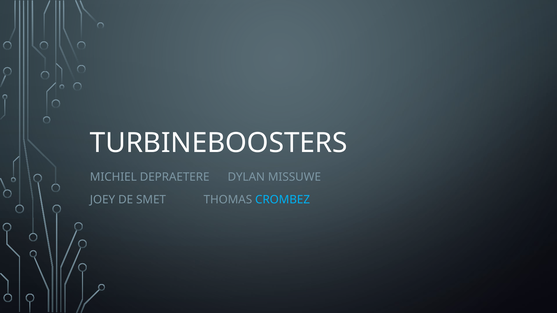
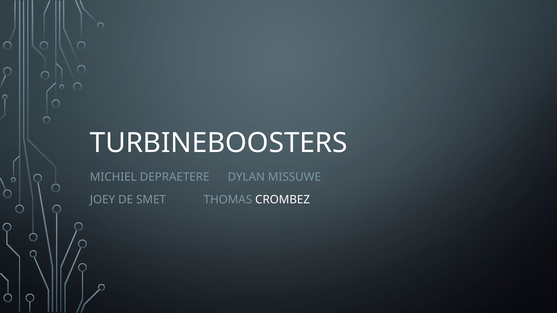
CROMBEZ colour: light blue -> white (283, 200)
